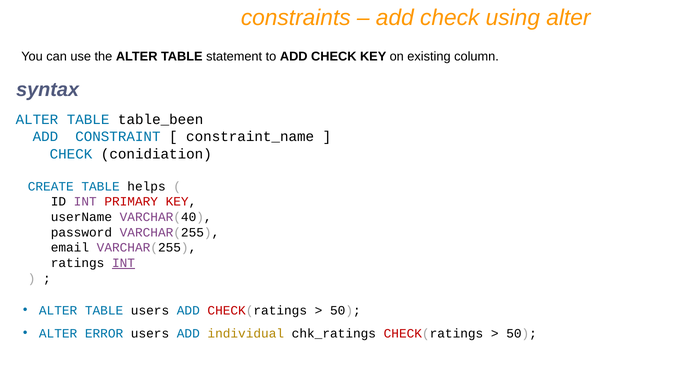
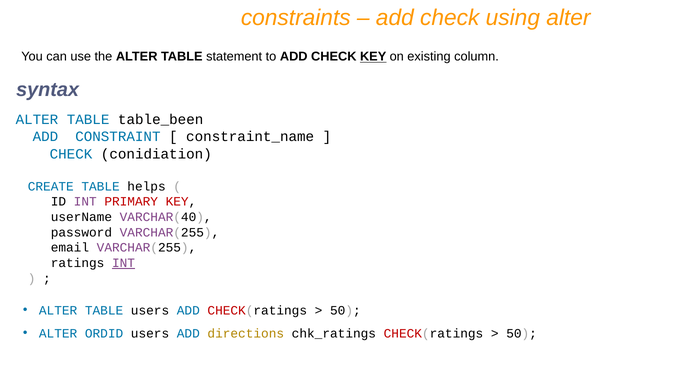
KEY underline: none -> present (373, 57)
ERROR: ERROR -> ORDID (104, 333)
individual: individual -> directions (246, 333)
